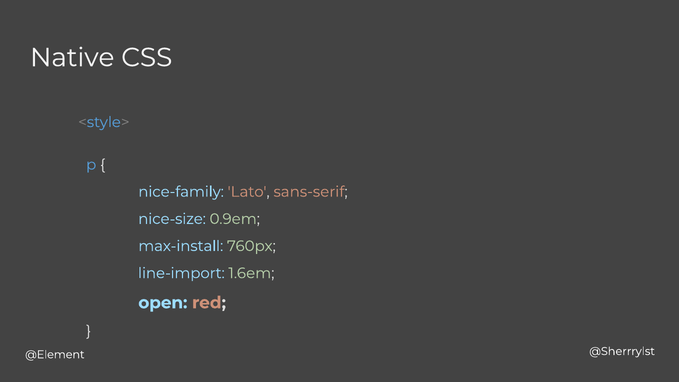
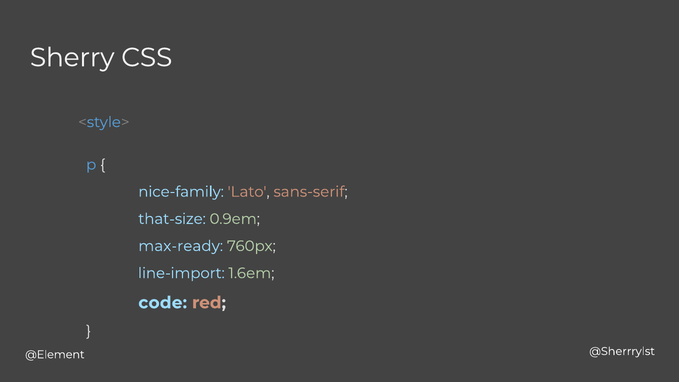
Native: Native -> Sherry (72, 58)
nice-size: nice-size -> that-size (172, 219)
max-install: max-install -> max-ready (181, 246)
open: open -> code (163, 303)
